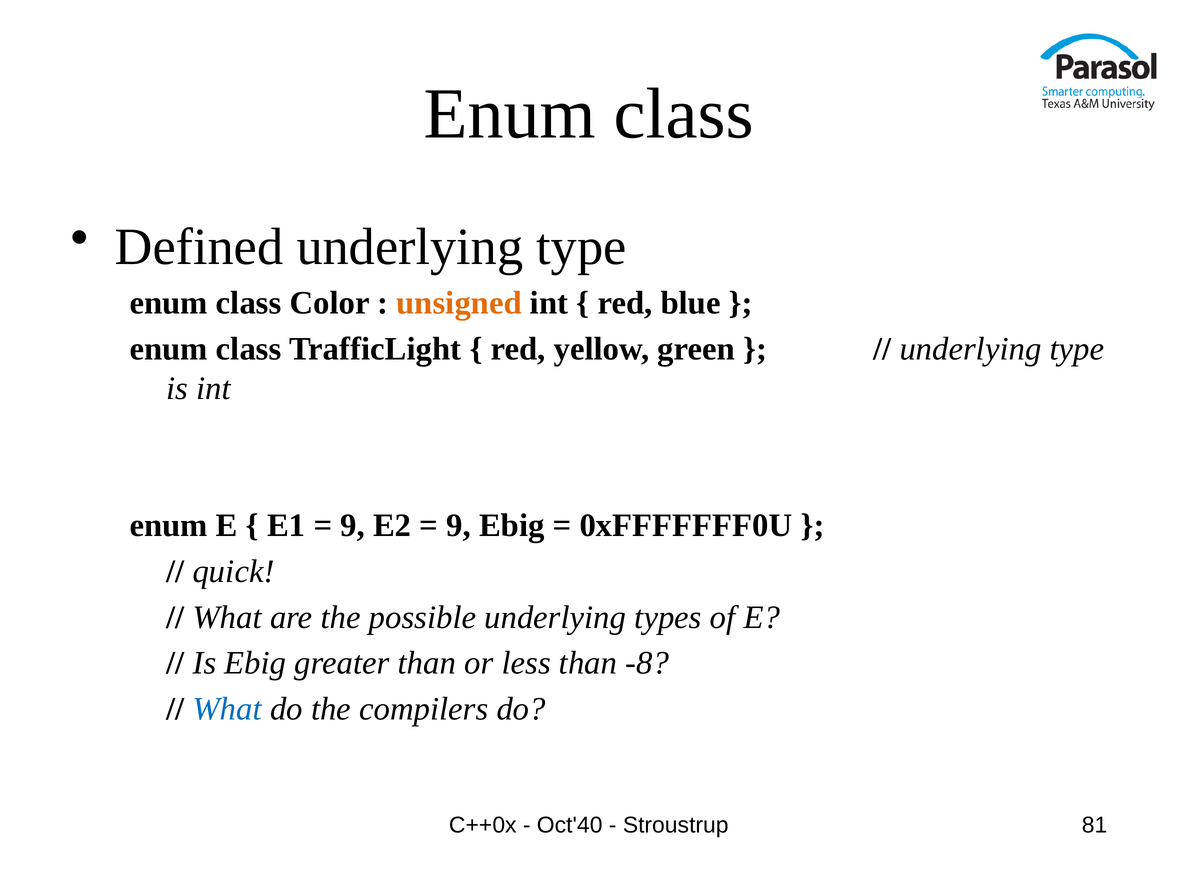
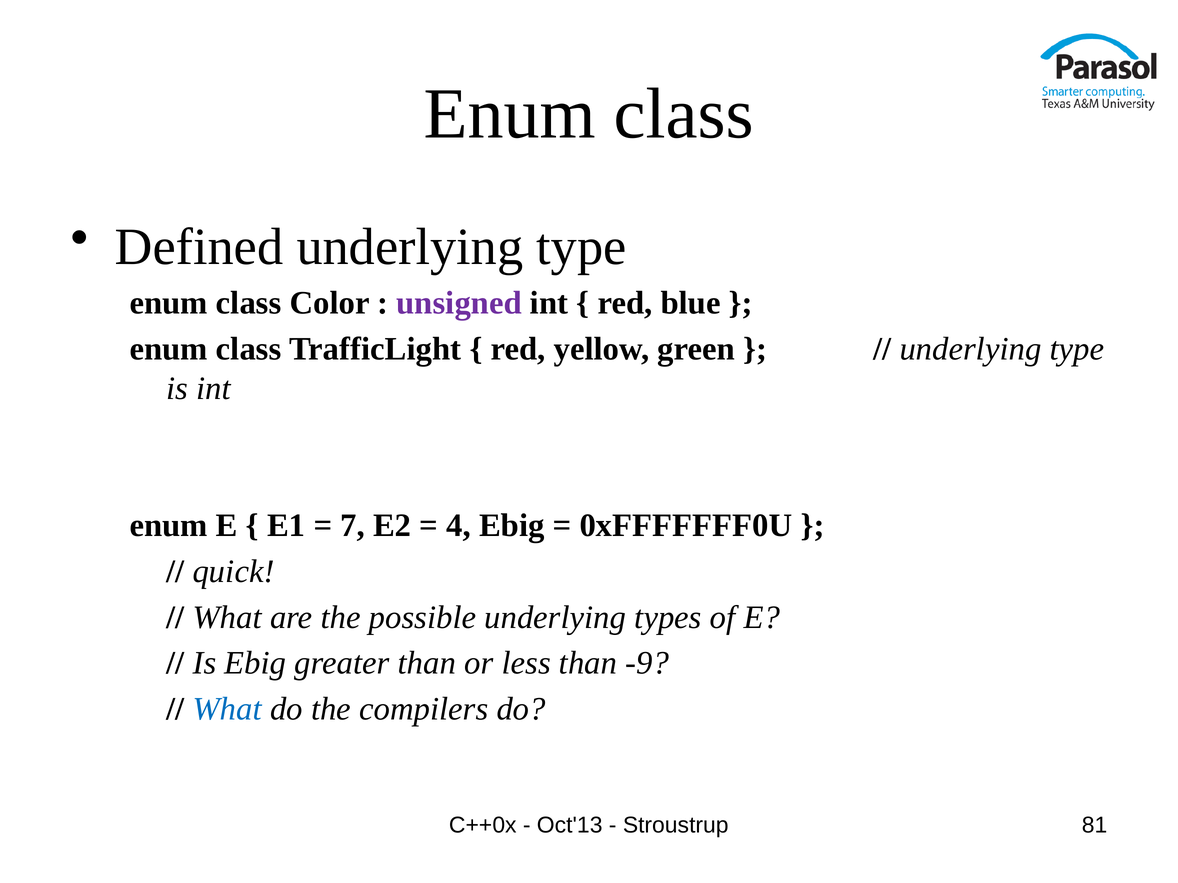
unsigned colour: orange -> purple (459, 303)
9: 9 -> 7 (353, 526)
9: 9 -> 4 (459, 526)
-8: -8 -> -9 (647, 663)
Oct'40: Oct'40 -> Oct'13 (570, 826)
